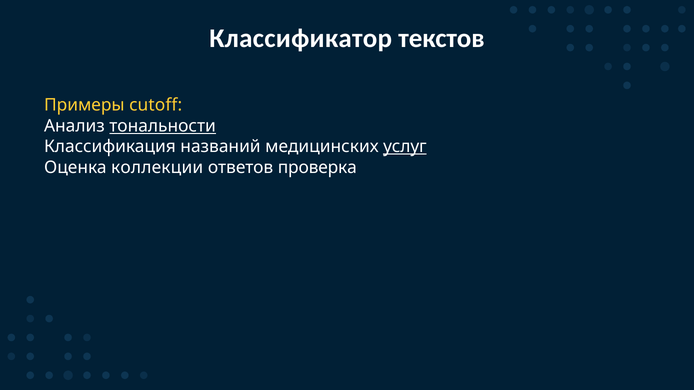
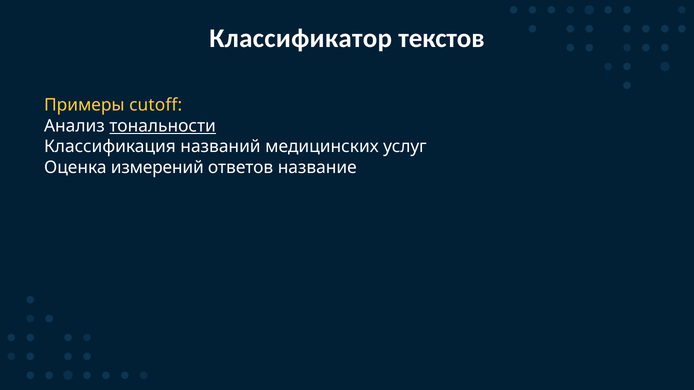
услуг underline: present -> none (405, 147)
коллекции: коллекции -> измерений (157, 168)
проверка: проверка -> название (317, 168)
